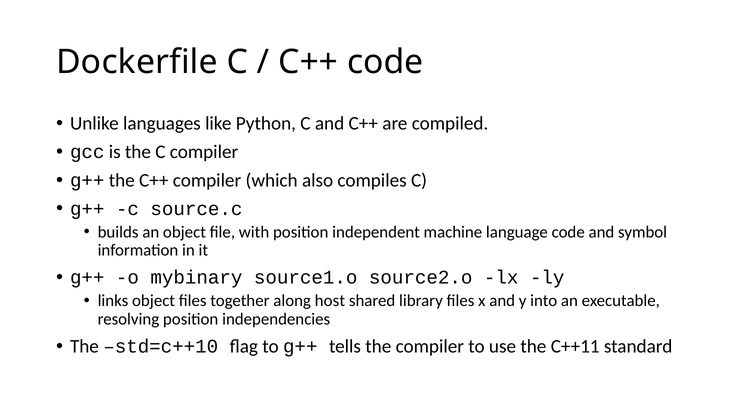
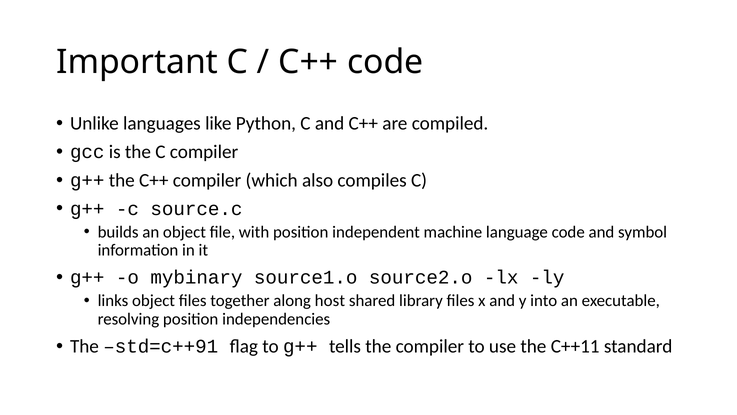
Dockerfile: Dockerfile -> Important (137, 62)
std=c++10: std=c++10 -> std=c++91 (161, 346)
